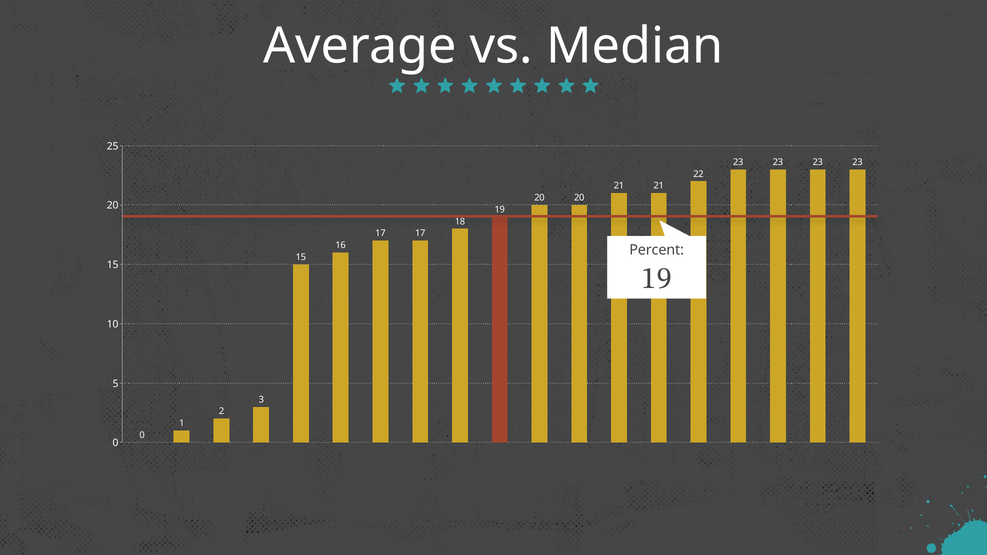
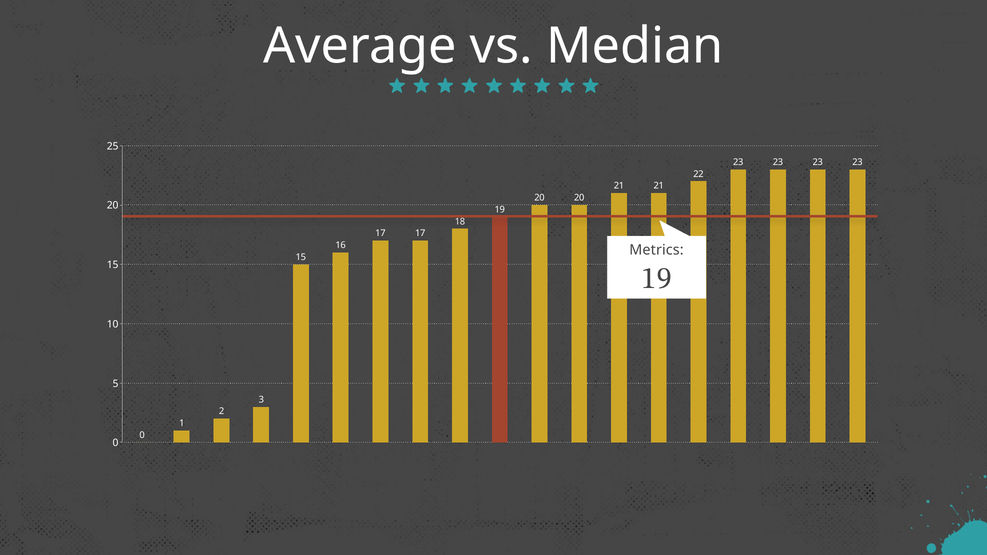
Percent: Percent -> Metrics (657, 250)
